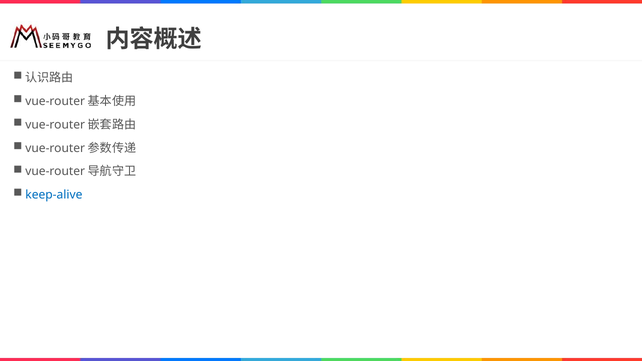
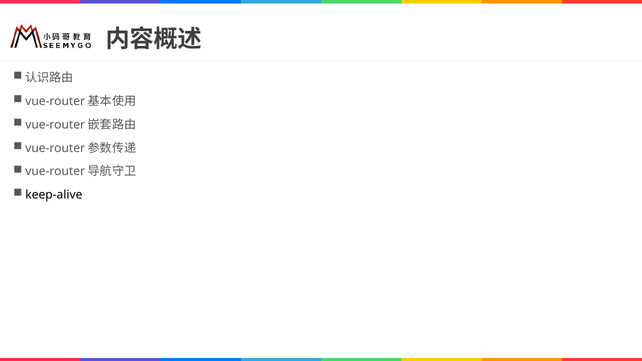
keep-alive colour: blue -> black (54, 195)
